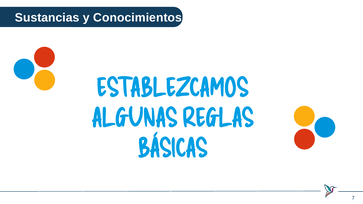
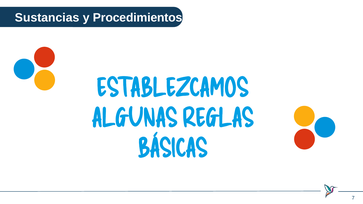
Conocimientos: Conocimientos -> Procedimientos (138, 18)
